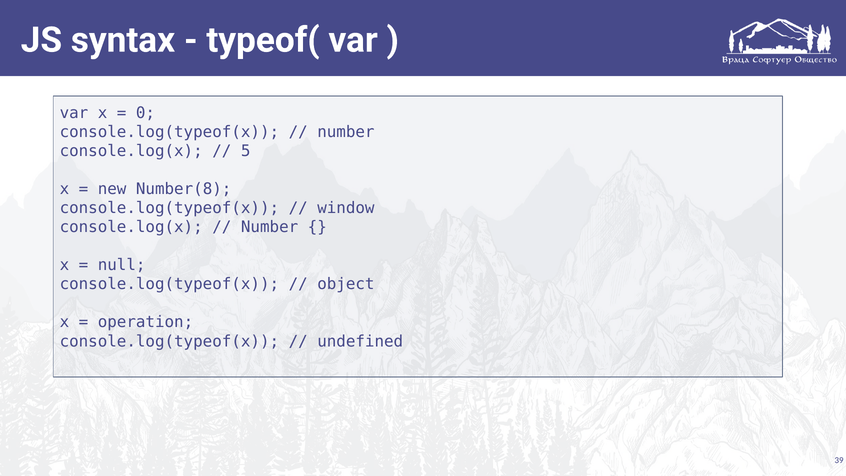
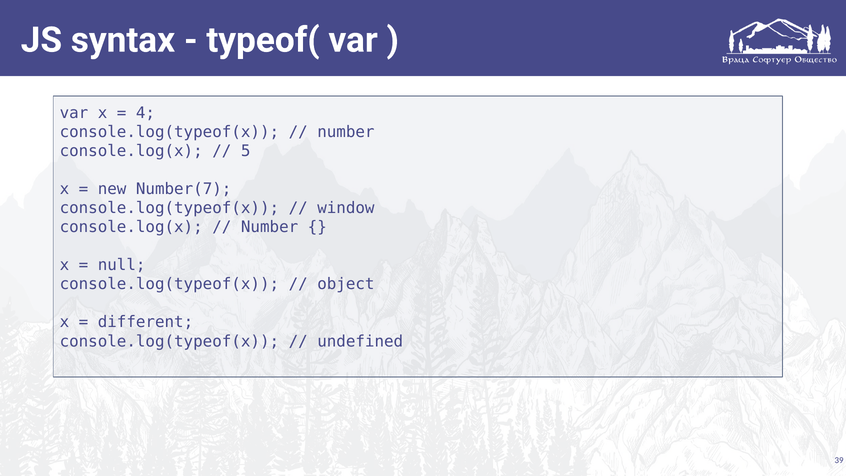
0: 0 -> 4 (145, 113)
Number(8: Number(8 -> Number(7 (184, 189)
operation: operation -> different (145, 322)
